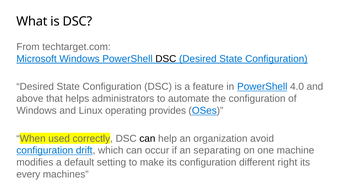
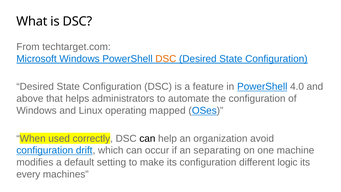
DSC colour: black -> orange (166, 59)
provides: provides -> mapped (167, 110)
right: right -> logic (288, 162)
